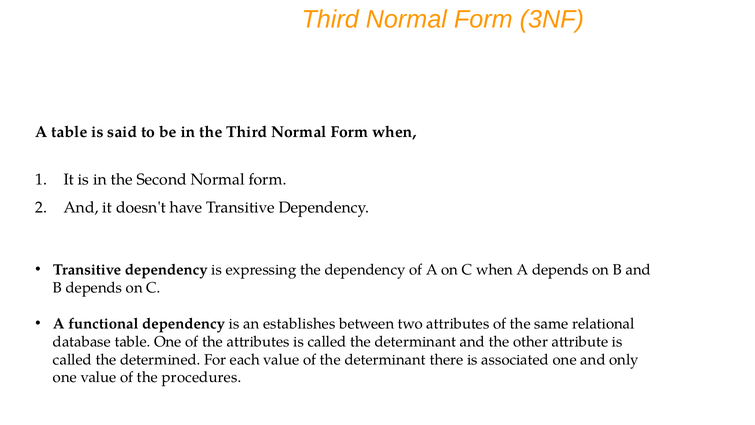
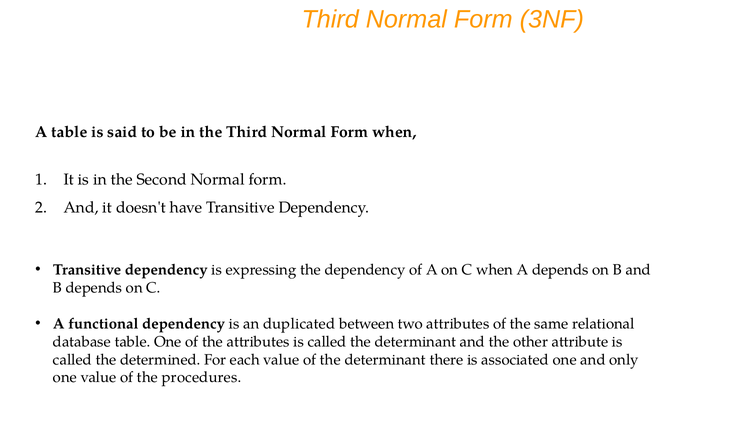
establishes: establishes -> duplicated (299, 323)
